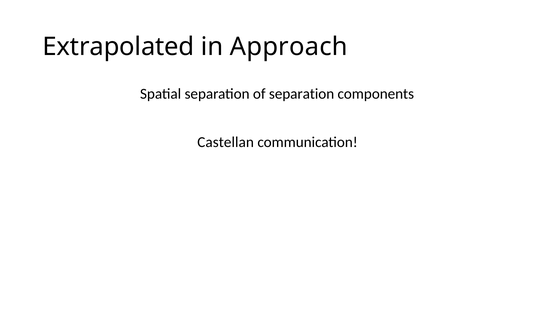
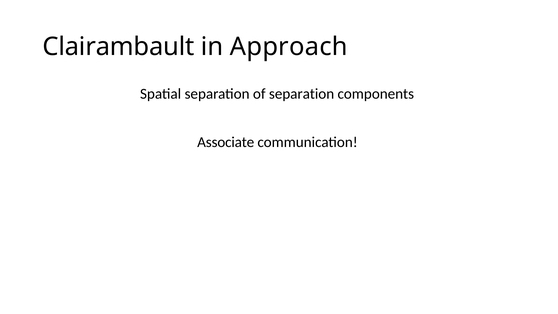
Extrapolated: Extrapolated -> Clairambault (118, 47)
Castellan: Castellan -> Associate (226, 142)
